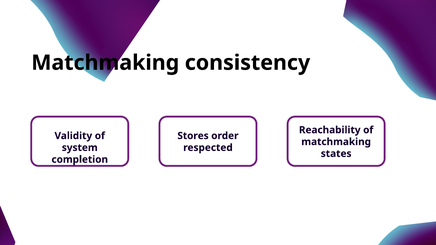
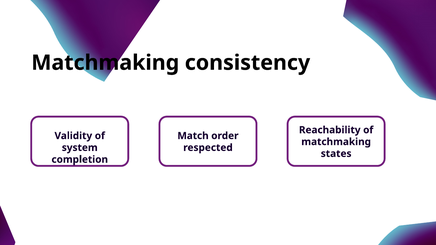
Stores: Stores -> Match (193, 136)
